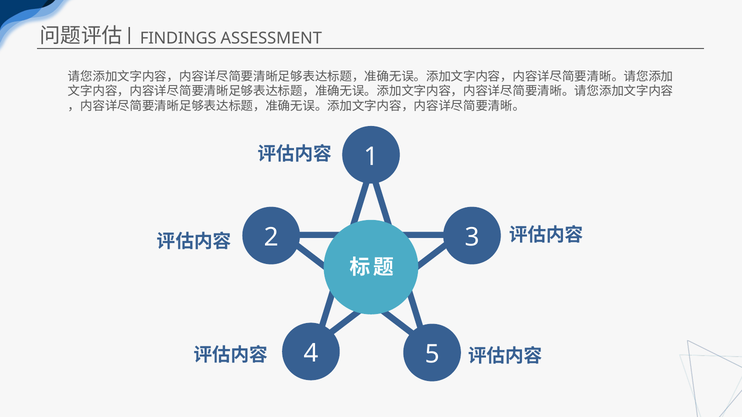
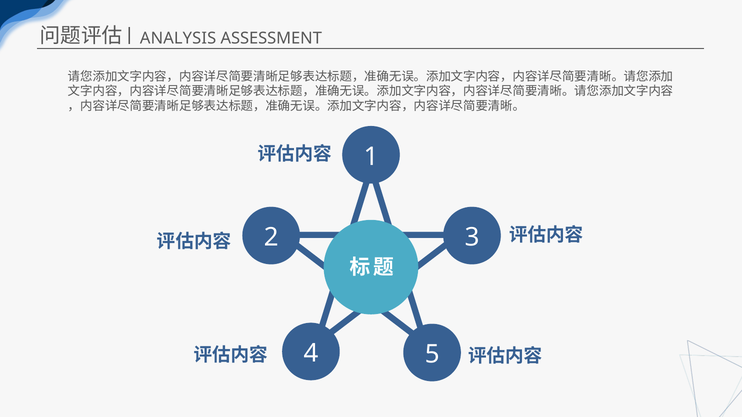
FINDINGS: FINDINGS -> ANALYSIS (178, 38)
